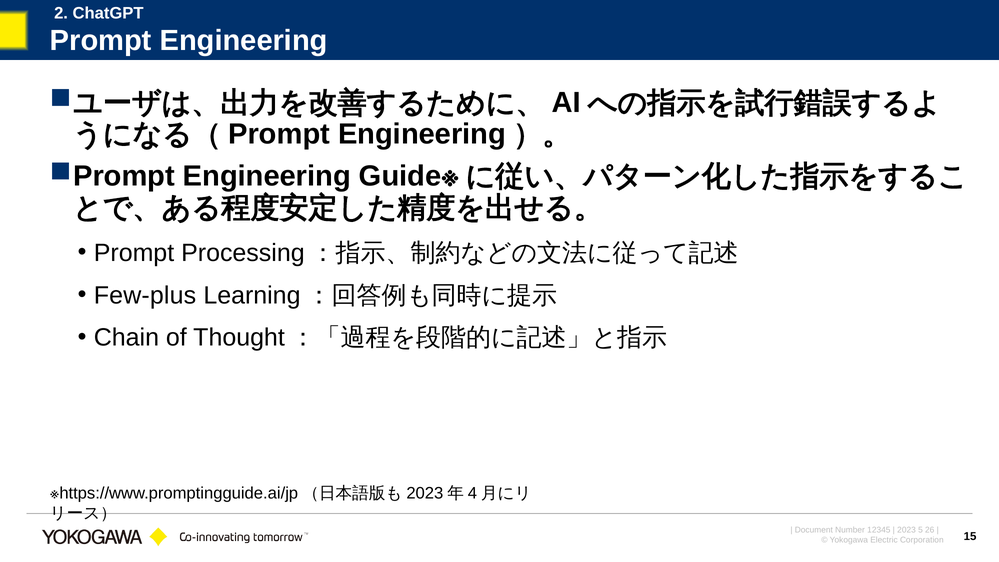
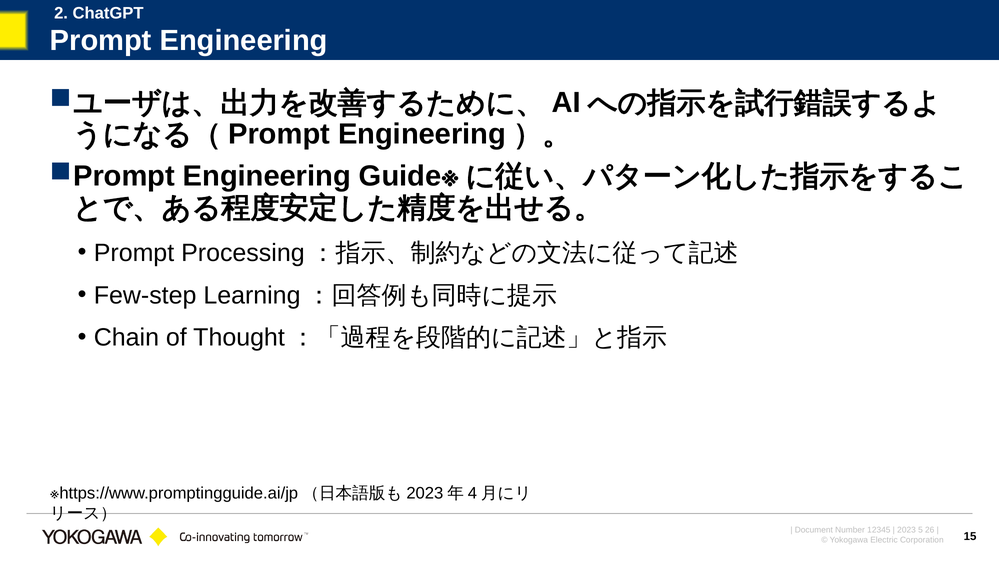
Few-plus: Few-plus -> Few-step (145, 295)
